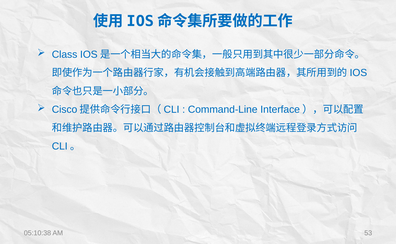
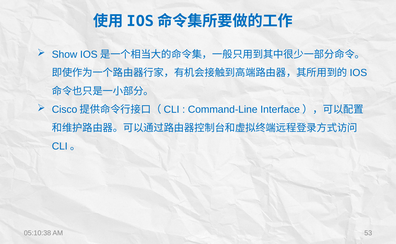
Class: Class -> Show (65, 54)
